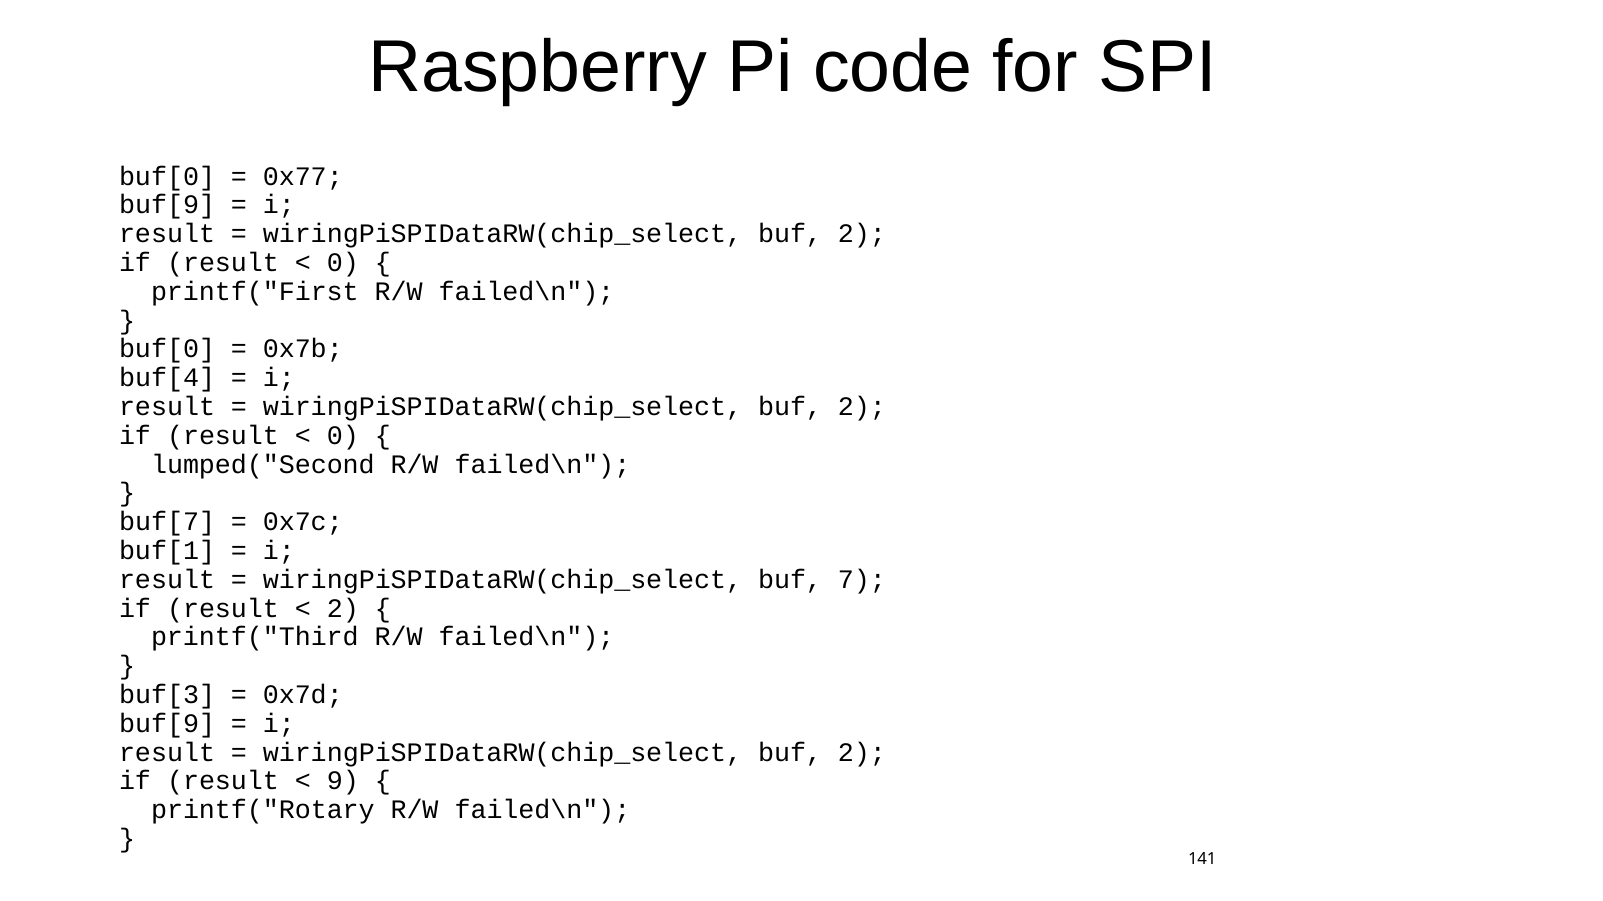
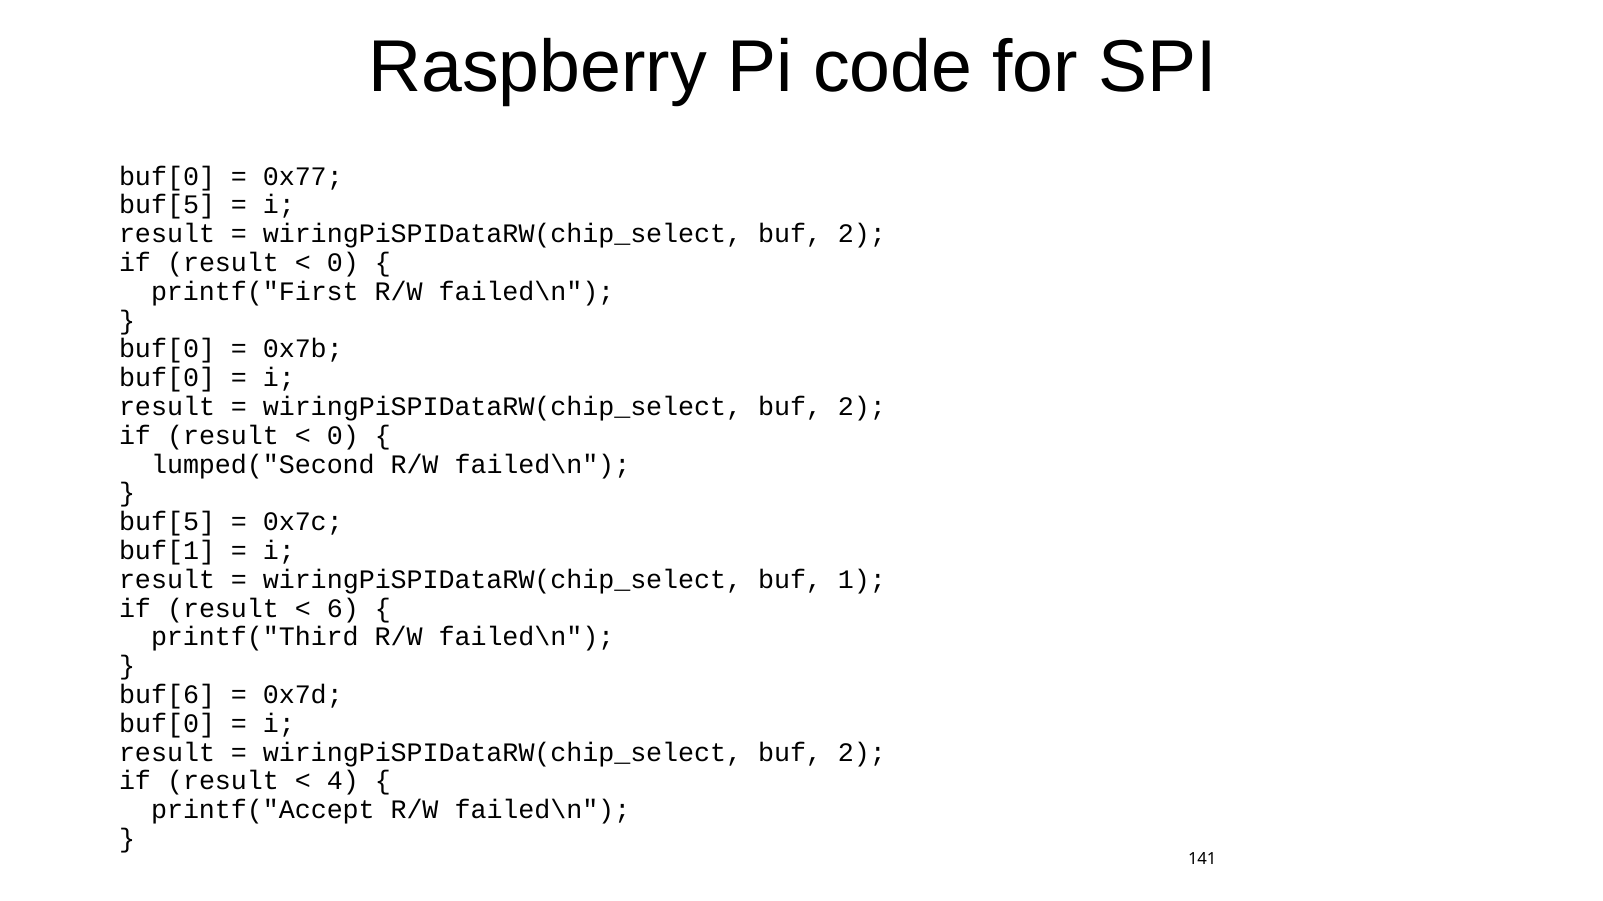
buf[9: buf[9 -> buf[5 (167, 205)
buf[4: buf[4 -> buf[0 (167, 378)
buf[7: buf[7 -> buf[5 (167, 522)
7: 7 -> 1 (862, 580)
2: 2 -> 6 (343, 609)
buf[3: buf[3 -> buf[6 (167, 695)
buf[9: buf[9 -> buf[0 (167, 724)
9: 9 -> 4 (343, 782)
printf("Rotary: printf("Rotary -> printf("Accept (263, 811)
